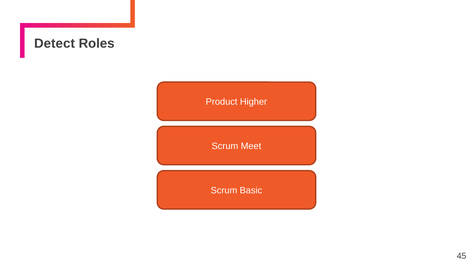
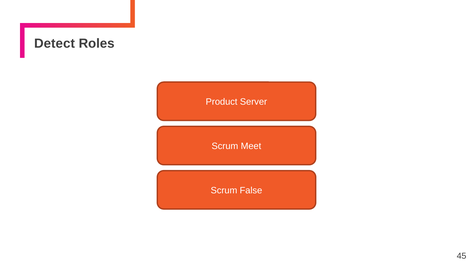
Higher: Higher -> Server (254, 102)
Basic: Basic -> False (251, 191)
